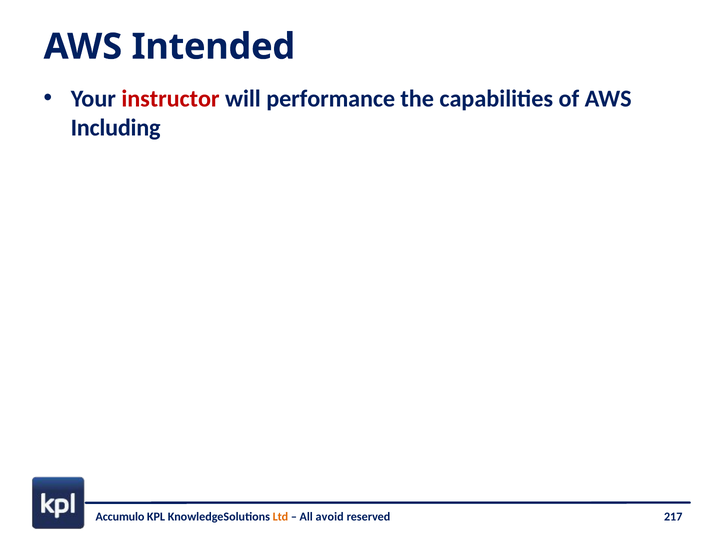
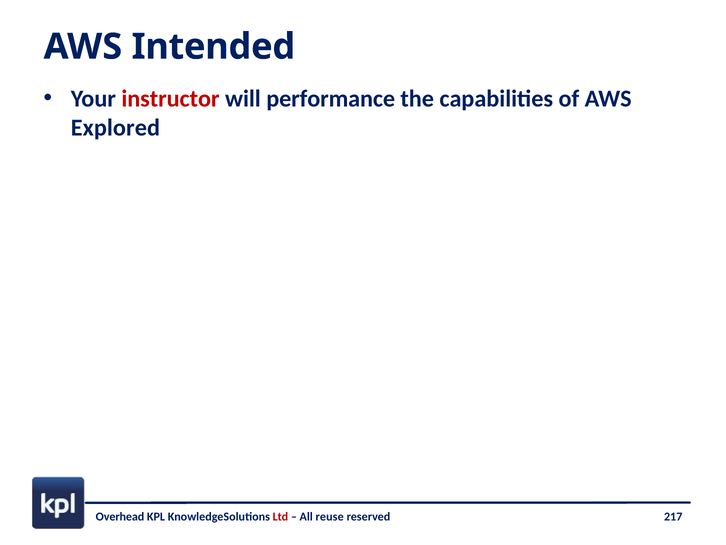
Including: Including -> Explored (115, 128)
Accumulo: Accumulo -> Overhead (120, 516)
Ltd colour: orange -> red (280, 516)
avoid: avoid -> reuse (330, 516)
